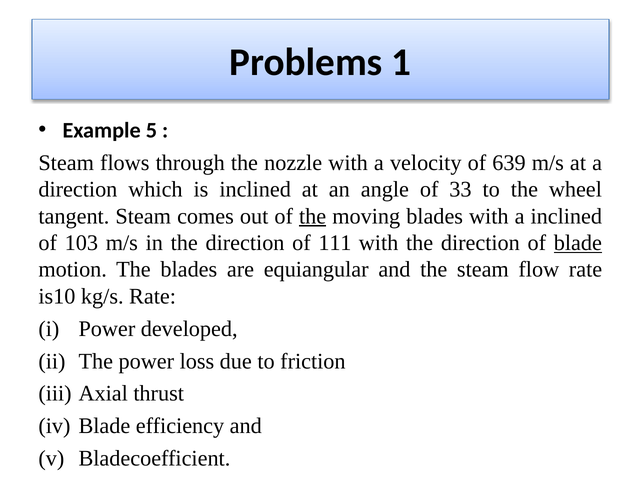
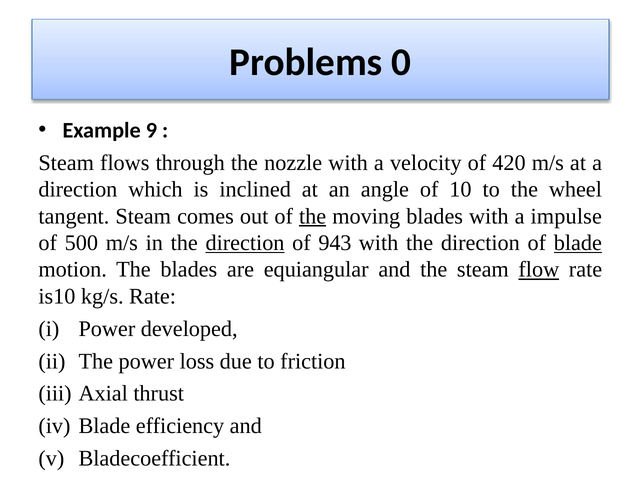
1: 1 -> 0 (401, 62)
5: 5 -> 9 (151, 130)
639: 639 -> 420 (509, 163)
33: 33 -> 10 (460, 189)
a inclined: inclined -> impulse (566, 216)
103: 103 -> 500 (81, 243)
direction underline: none -> present (245, 243)
111: 111 -> 943 (335, 243)
flow underline: none -> present (539, 269)
